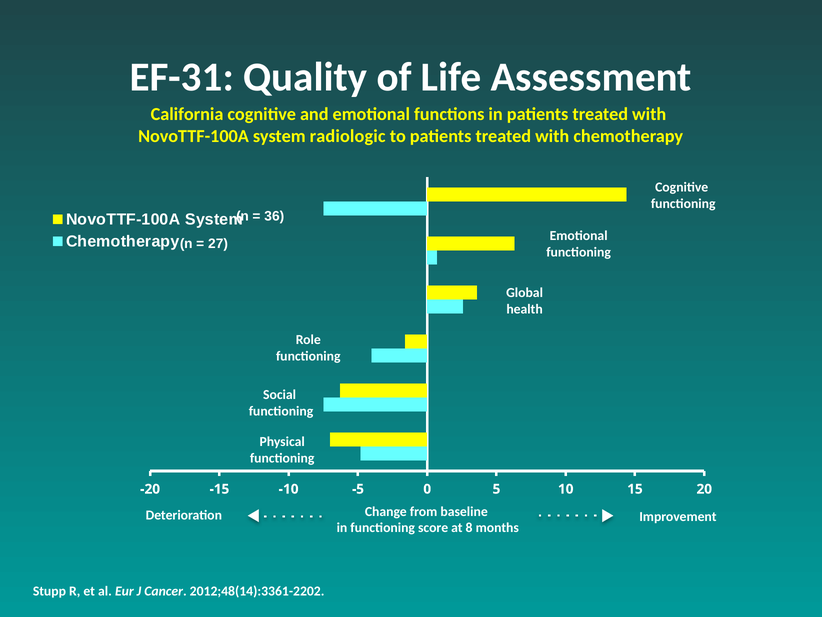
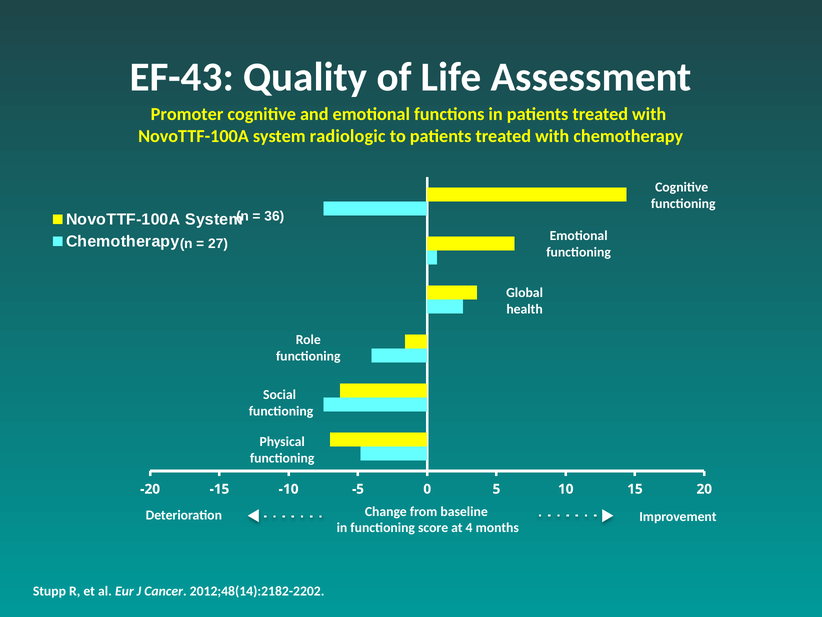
EF-31: EF-31 -> EF-43 (182, 77)
California: California -> Promoter (187, 114)
8: 8 -> 4 (469, 528)
2012;48(14):3361-2202: 2012;48(14):3361-2202 -> 2012;48(14):2182-2202 (257, 591)
